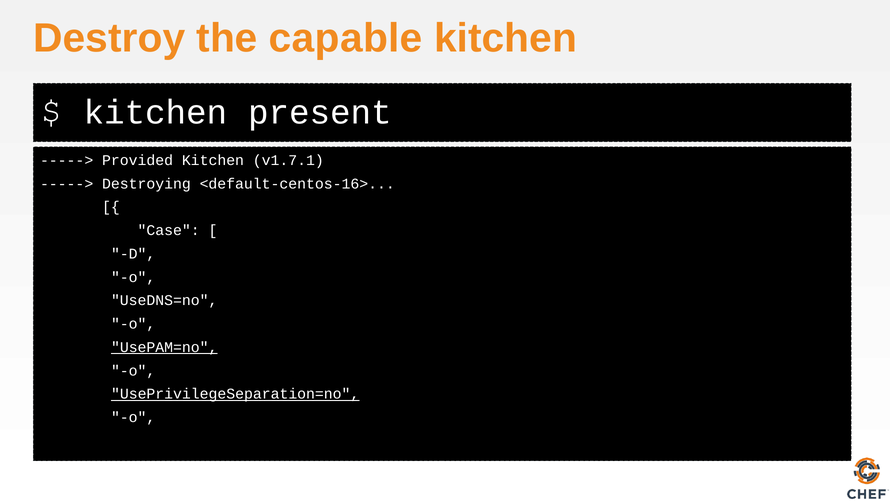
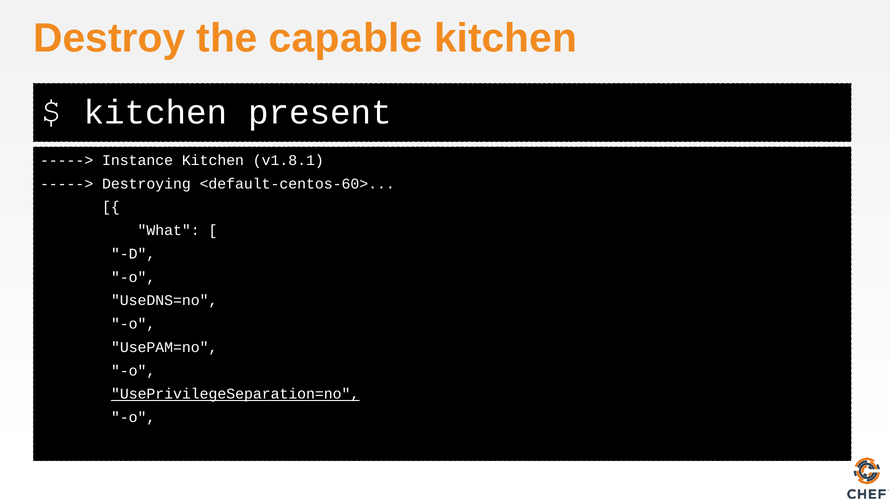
Provided: Provided -> Instance (138, 160)
v1.7.1: v1.7.1 -> v1.8.1 (288, 160)
<default-centos-16>: <default-centos-16> -> <default-centos-60> (297, 183)
Case: Case -> What (169, 230)
UsePAM=no underline: present -> none (164, 347)
